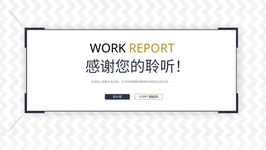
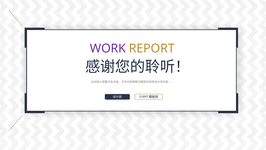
WORK colour: black -> purple (108, 48)
